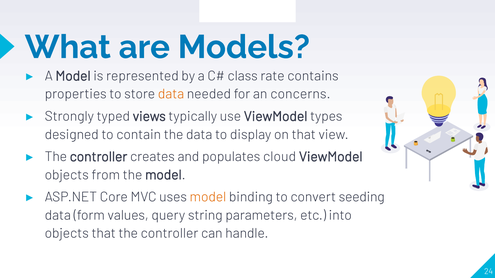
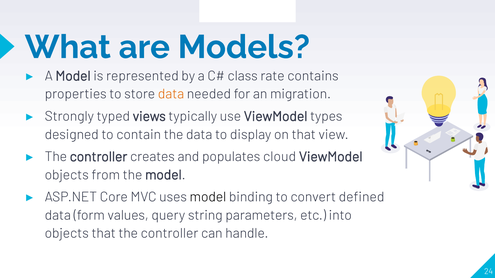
concerns: concerns -> migration (301, 94)
model colour: orange -> black (208, 197)
seeding: seeding -> defined (362, 197)
